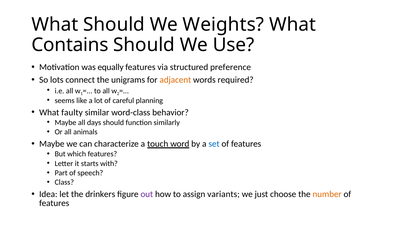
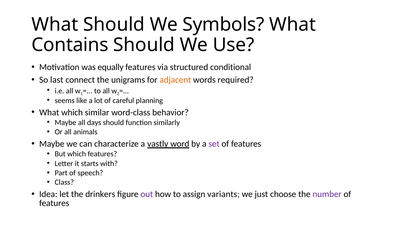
Weights: Weights -> Symbols (224, 24)
preference: preference -> conditional (231, 67)
lots: lots -> last (57, 80)
What faulty: faulty -> which (72, 113)
touch: touch -> vastly (158, 144)
set colour: blue -> purple (214, 144)
number colour: orange -> purple (327, 195)
